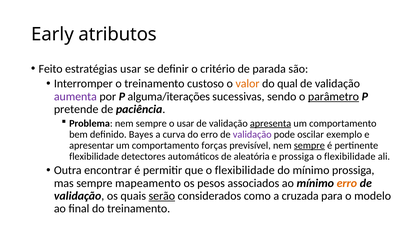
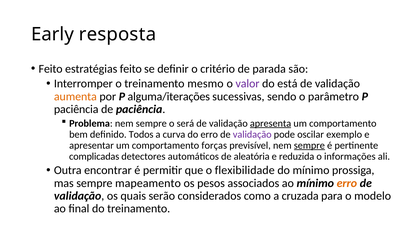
atributos: atributos -> resposta (117, 34)
estratégias usar: usar -> feito (131, 69)
custoso: custoso -> mesmo (205, 84)
valor colour: orange -> purple (248, 84)
qual: qual -> está (287, 84)
aumenta colour: purple -> orange (75, 97)
parâmetro underline: present -> none (333, 97)
pretende: pretende -> paciência (76, 109)
o usar: usar -> será (185, 123)
Bayes: Bayes -> Todos (141, 134)
flexibilidade: flexibilidade -> complicadas (94, 156)
e prossiga: prossiga -> reduzida (297, 156)
flexibilidade: flexibilidade -> informações (350, 156)
serão underline: present -> none (162, 196)
